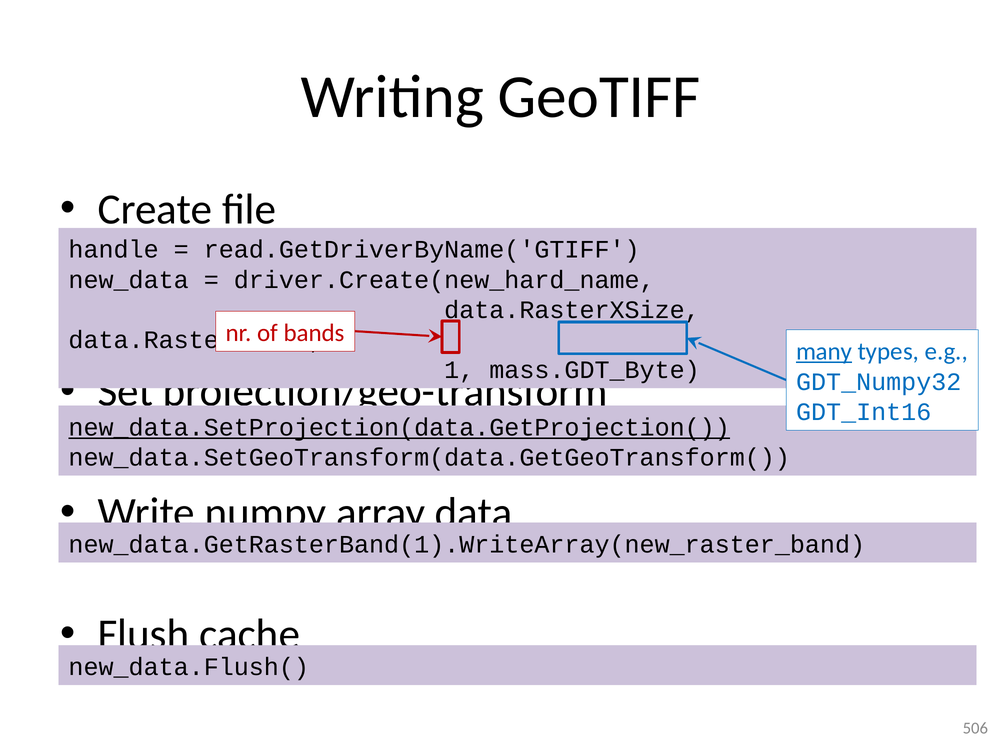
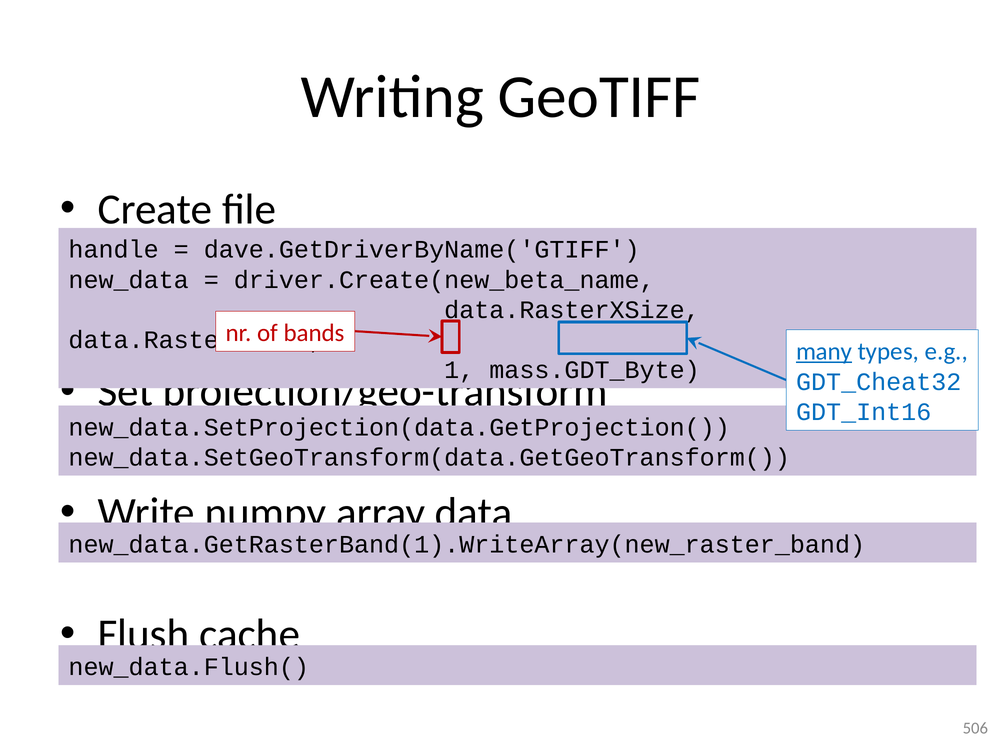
read.GetDriverByName('GTIFF: read.GetDriverByName('GTIFF -> dave.GetDriverByName('GTIFF (422, 250)
driver.Create(new_hard_name: driver.Create(new_hard_name -> driver.Create(new_beta_name (444, 280)
GDT_Numpy32: GDT_Numpy32 -> GDT_Cheat32 (879, 382)
new_data.SetProjection(data.GetProjection( underline: present -> none (399, 427)
